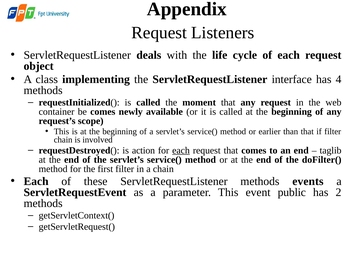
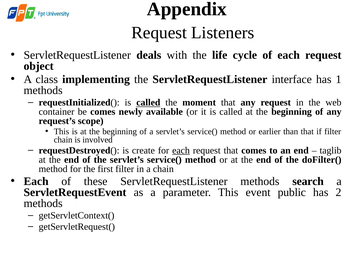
4: 4 -> 1 (339, 79)
called underline: none -> present (148, 102)
action: action -> create (143, 150)
events: events -> search (308, 181)
